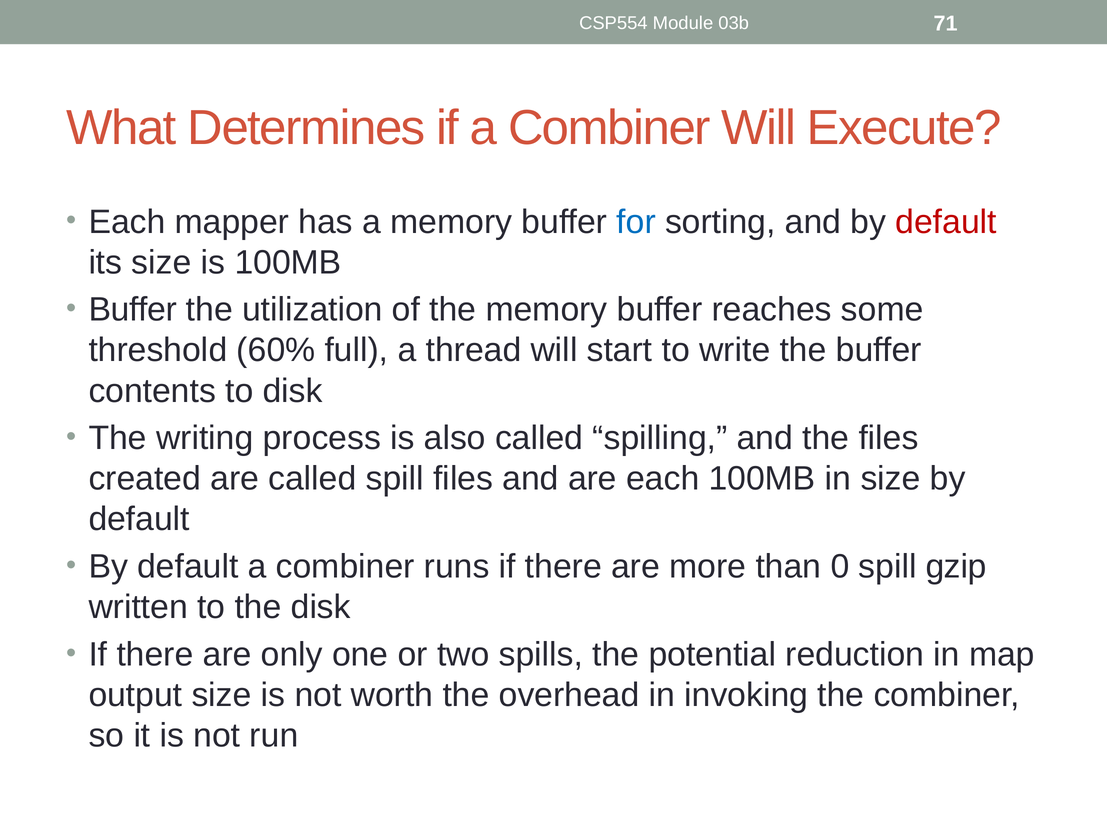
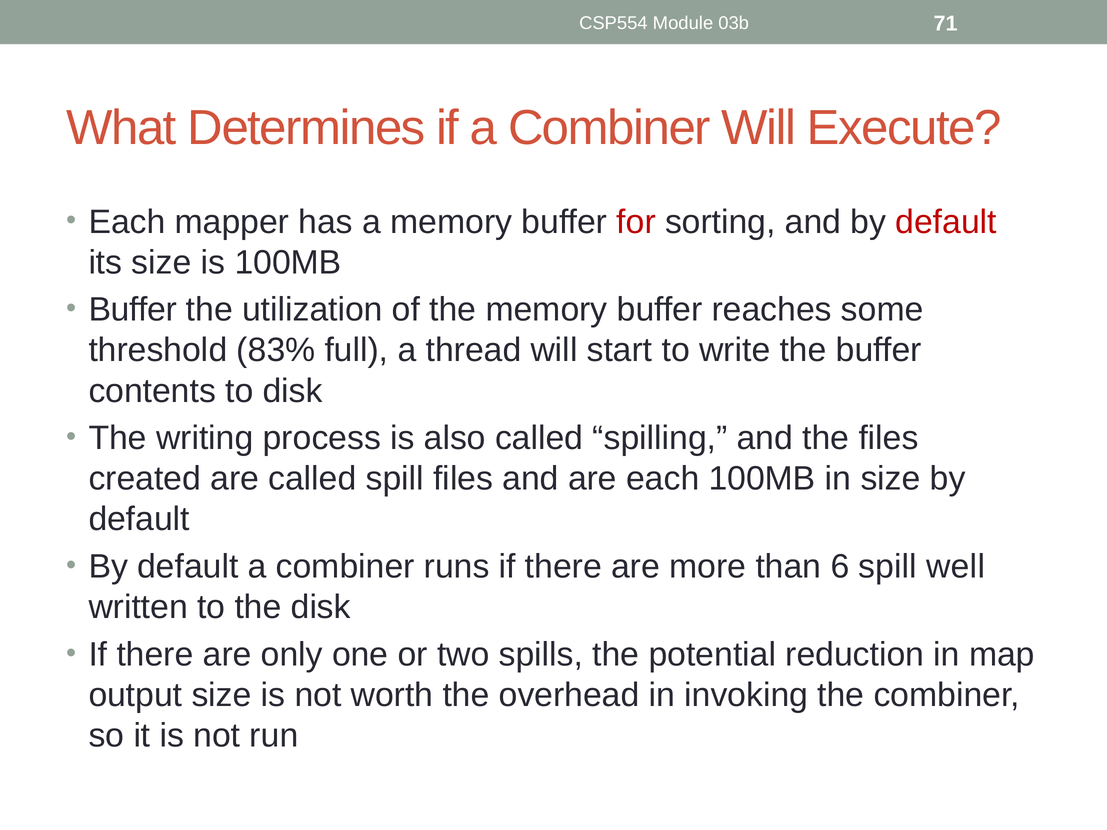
for colour: blue -> red (636, 222)
60%: 60% -> 83% (276, 350)
0: 0 -> 6 (840, 567)
gzip: gzip -> well (956, 567)
